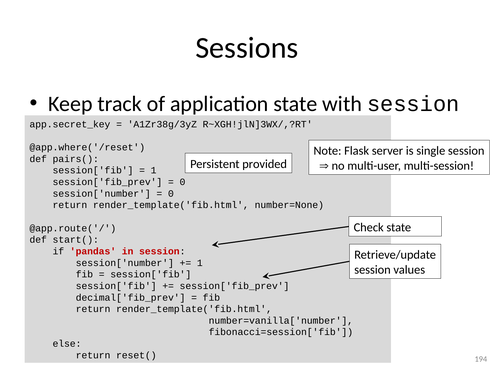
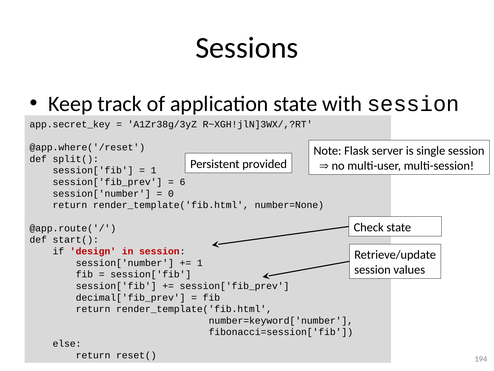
pairs(: pairs( -> split( (76, 159)
0: 0 -> 6 (182, 182)
pandas: pandas -> design (93, 251)
number=vanilla['number: number=vanilla['number -> number=keyword['number (281, 320)
